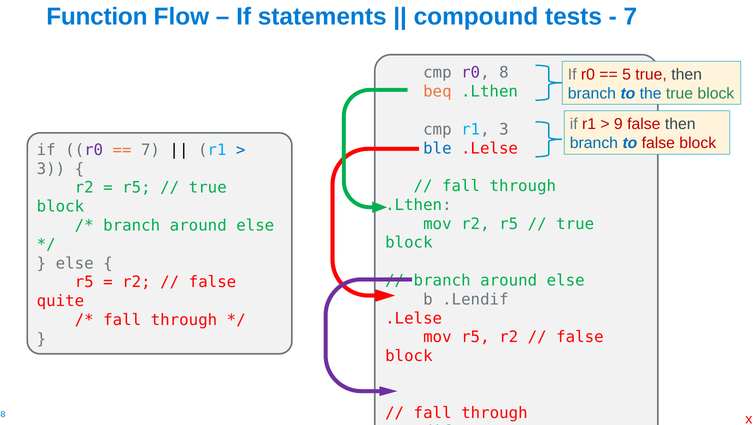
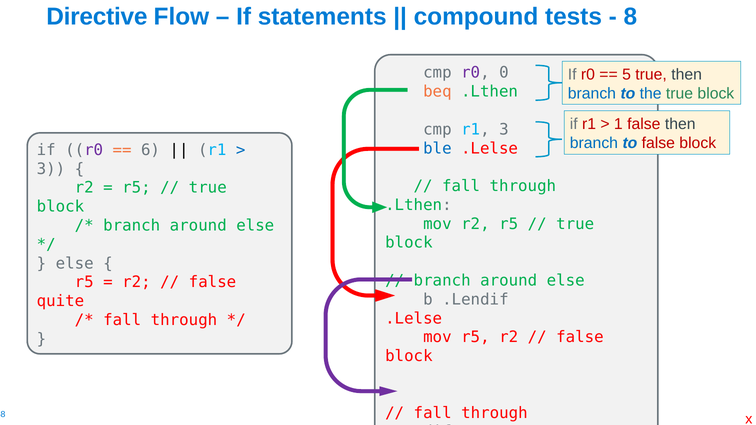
Function: Function -> Directive (97, 17)
7: 7 -> 8 (630, 17)
8: 8 -> 0 (504, 73)
9: 9 -> 1 (618, 124)
7: 7 -> 6 (150, 150)
